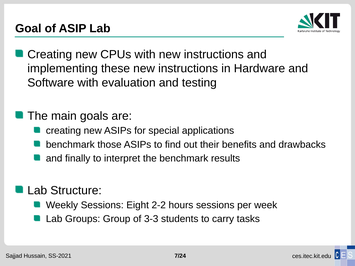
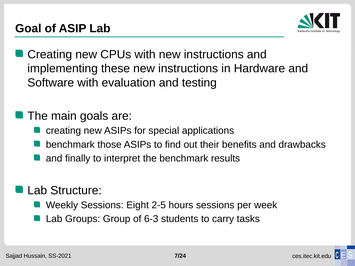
2-2: 2-2 -> 2-5 (159, 205)
3-3: 3-3 -> 6-3 (151, 219)
